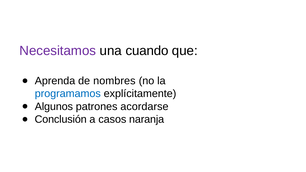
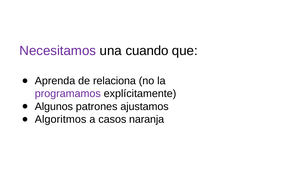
nombres: nombres -> relaciona (114, 81)
programamos colour: blue -> purple (68, 94)
acordarse: acordarse -> ajustamos (145, 107)
Conclusión: Conclusión -> Algoritmos (61, 119)
